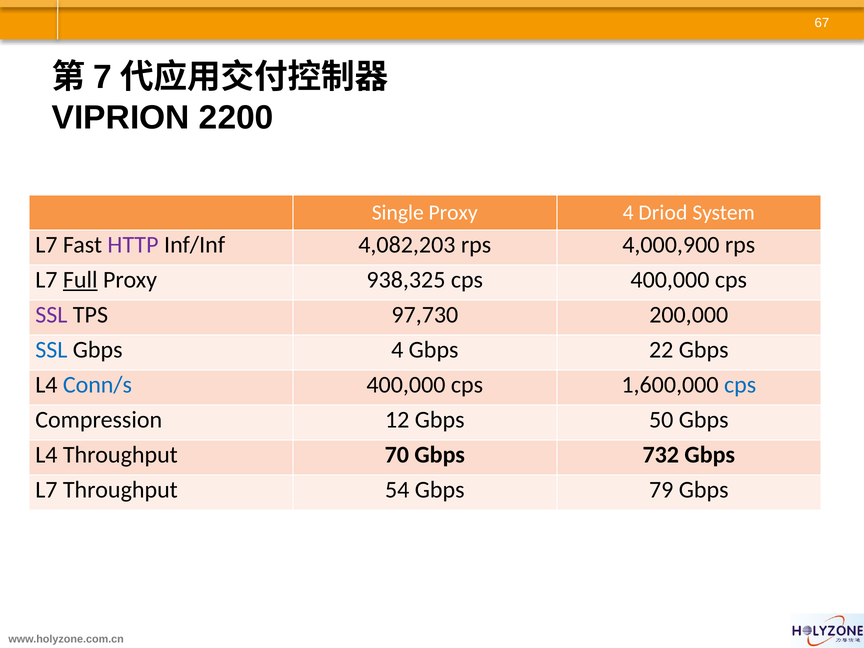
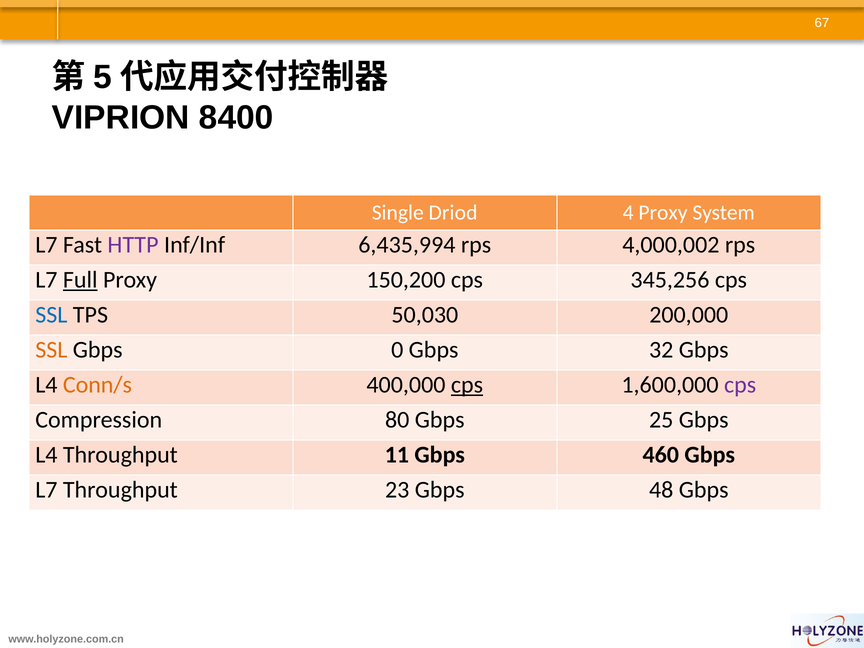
7: 7 -> 5 (103, 77)
2200: 2200 -> 8400 (236, 118)
Single Proxy: Proxy -> Driod (453, 213)
4 Driod: Driod -> Proxy (663, 213)
4,082,203: 4,082,203 -> 6,435,994 (407, 245)
4,000,900: 4,000,900 -> 4,000,002 (671, 245)
938,325: 938,325 -> 150,200 (406, 280)
cps 400,000: 400,000 -> 345,256 (670, 280)
SSL colour: purple -> blue (51, 315)
97,730: 97,730 -> 50,030 (425, 315)
SSL colour: blue -> orange (51, 350)
Gbps 4: 4 -> 0 (397, 350)
22: 22 -> 32 (661, 350)
Conn/s colour: blue -> orange (97, 385)
cps underline: none -> present (467, 385)
cps colour: blue -> purple (740, 385)
12: 12 -> 80 (397, 420)
50: 50 -> 25 (661, 420)
70: 70 -> 11 (397, 455)
732: 732 -> 460 (661, 455)
54: 54 -> 23 (397, 490)
79: 79 -> 48 (661, 490)
